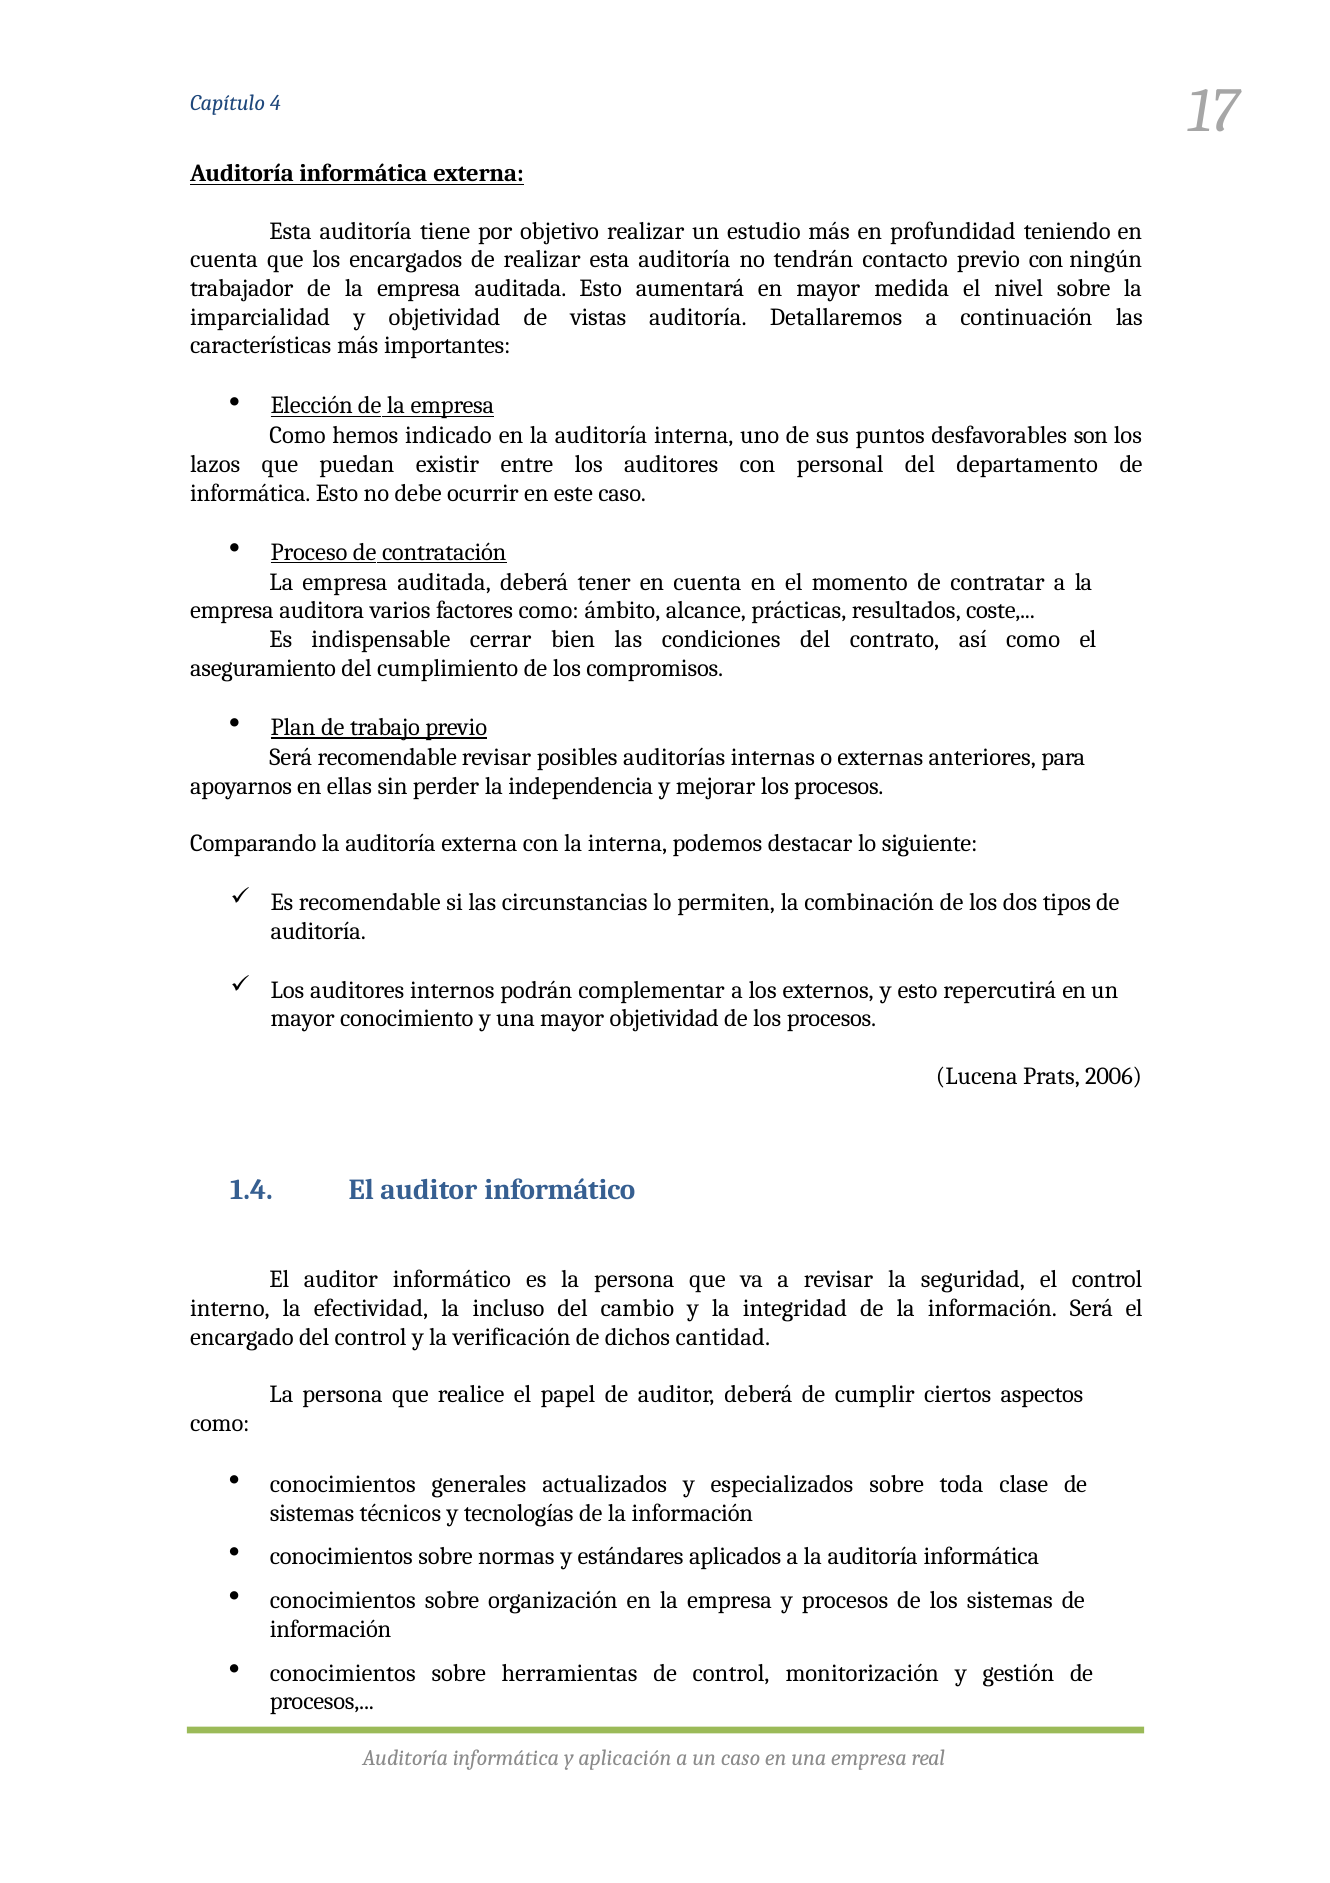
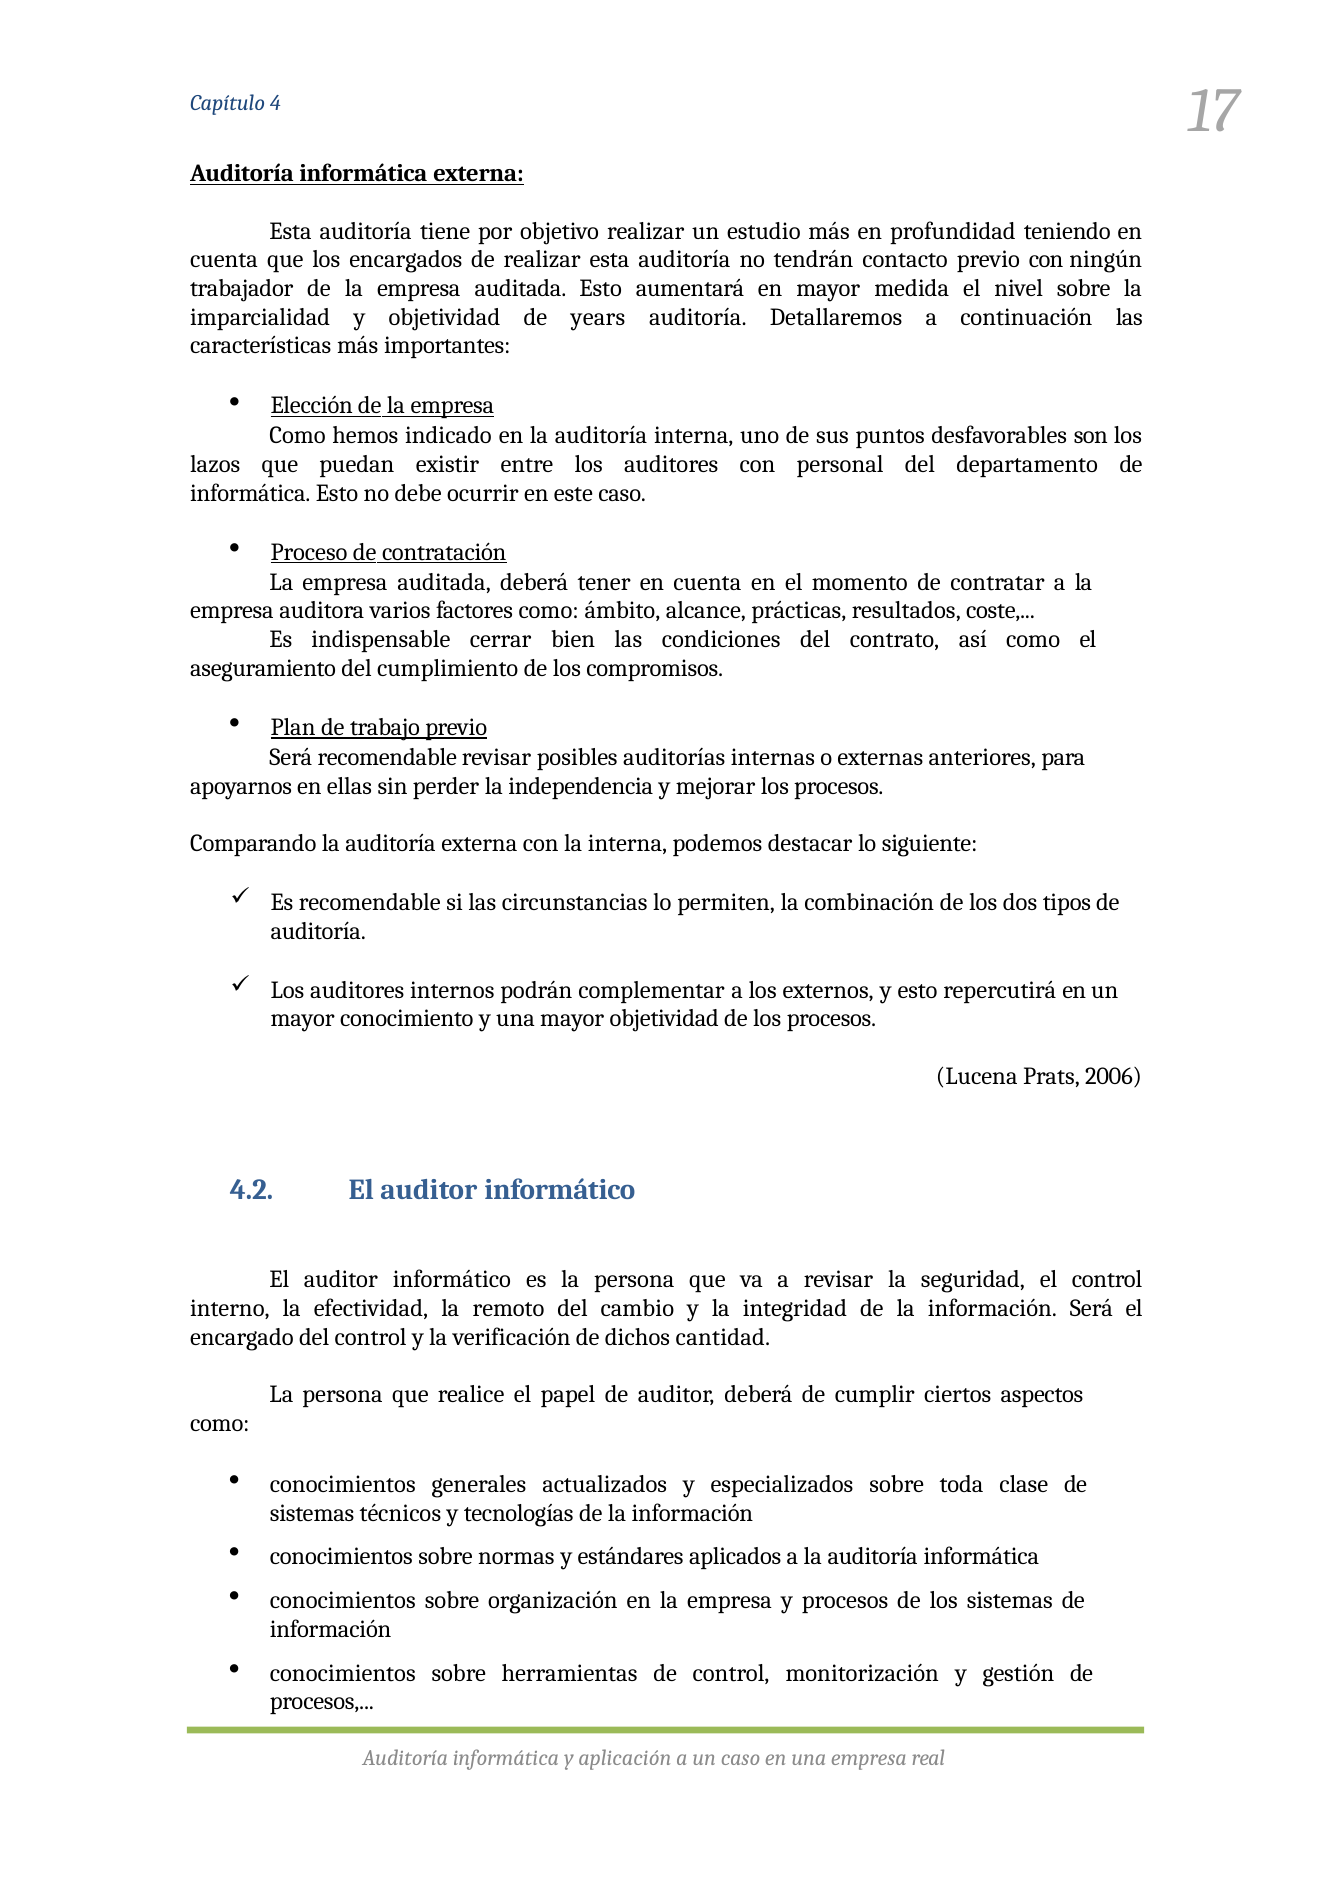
vistas: vistas -> years (598, 317)
1.4: 1.4 -> 4.2 (252, 1189)
incluso: incluso -> remoto (509, 1308)
